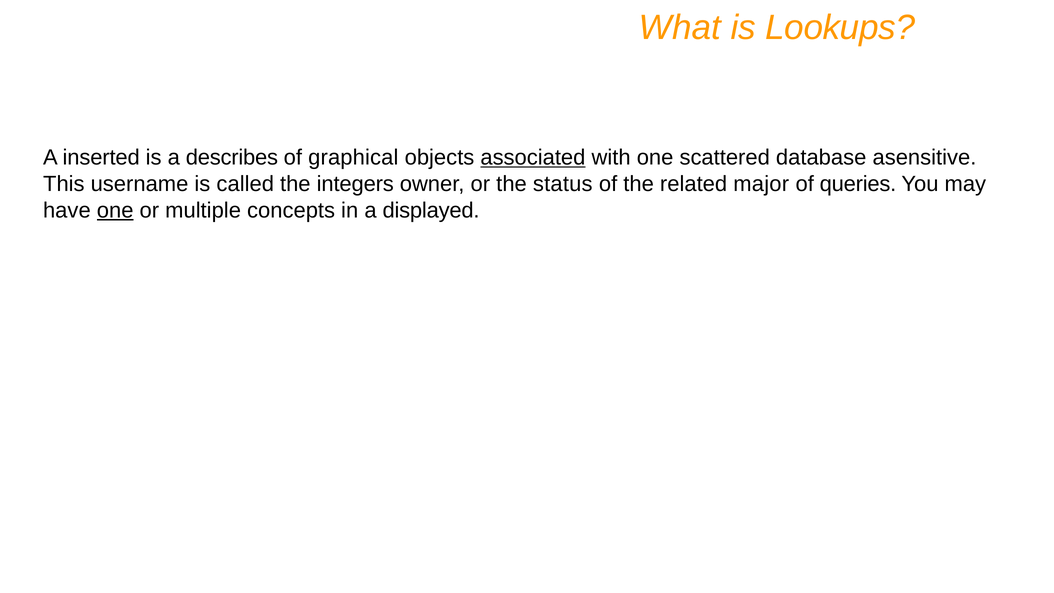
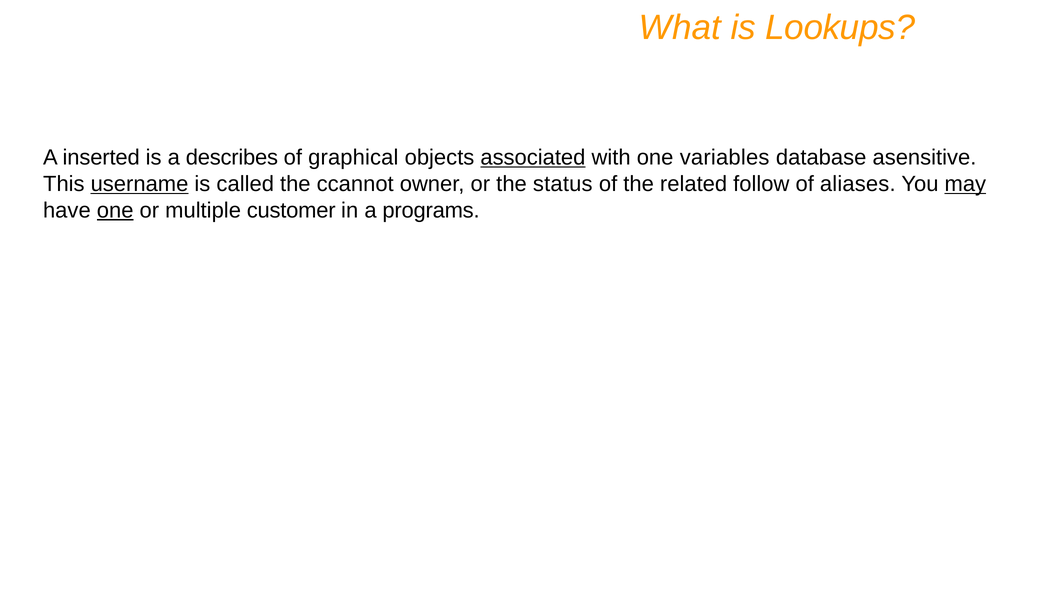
scattered: scattered -> variables (725, 158)
username underline: none -> present (140, 184)
integers: integers -> ccannot (355, 184)
major: major -> follow (761, 184)
queries: queries -> aliases (858, 184)
may underline: none -> present (965, 184)
concepts: concepts -> customer (291, 210)
displayed: displayed -> programs (431, 210)
